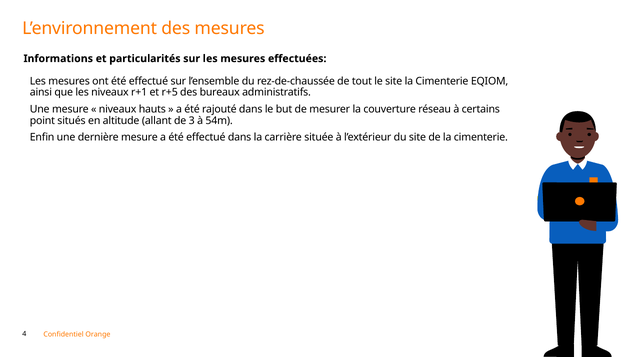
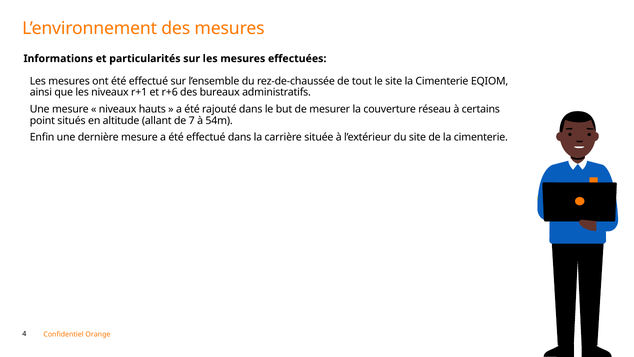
r+5: r+5 -> r+6 (170, 92)
3: 3 -> 7 (192, 120)
